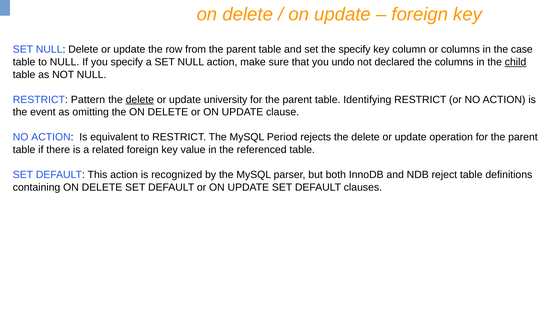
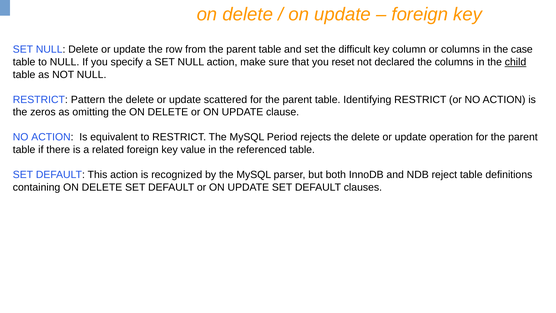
the specify: specify -> difficult (355, 50)
undo: undo -> reset (343, 62)
delete underline: present -> none (140, 100)
university: university -> scattered (226, 100)
event: event -> zeros (43, 112)
